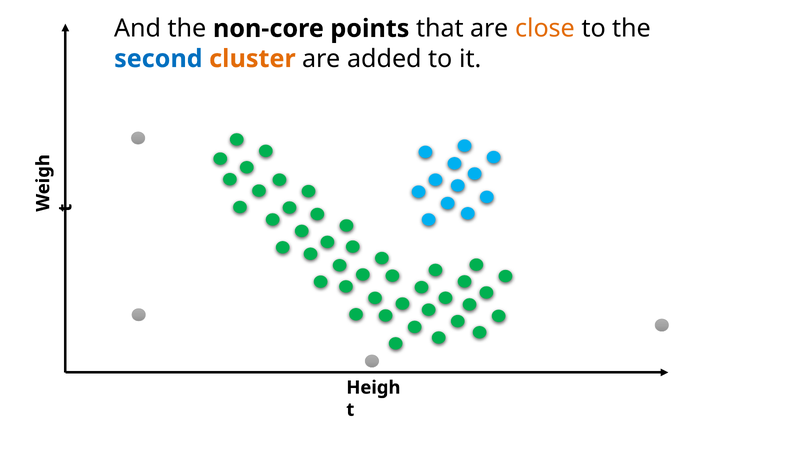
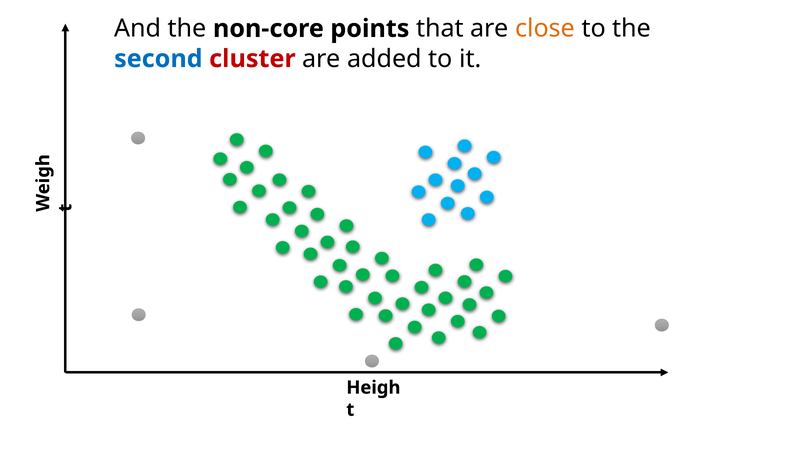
cluster colour: orange -> red (252, 59)
